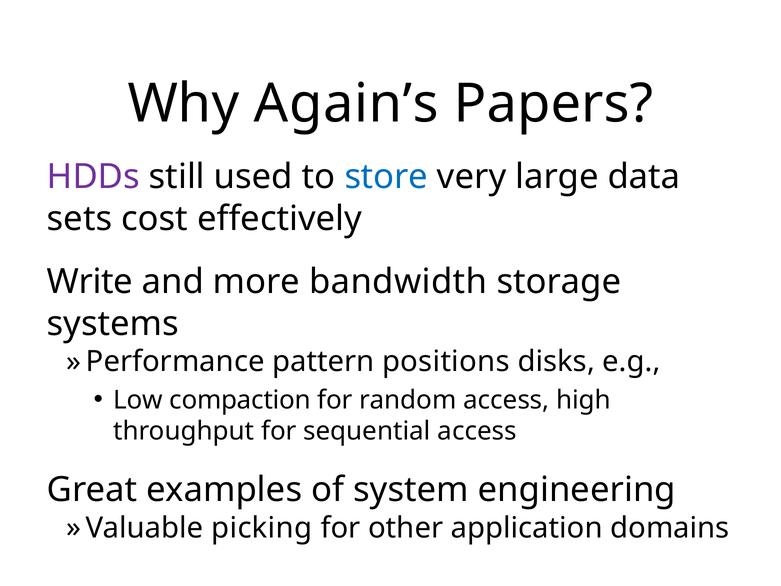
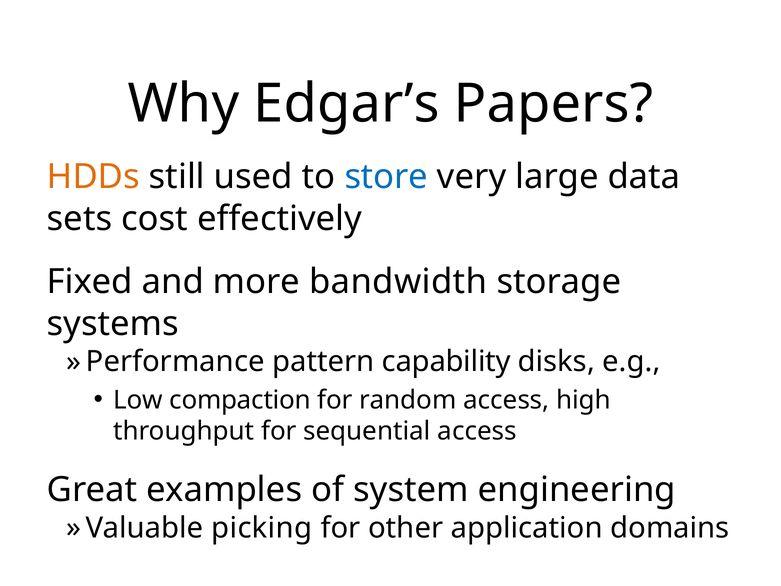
Again’s: Again’s -> Edgar’s (346, 104)
HDDs colour: purple -> orange (93, 177)
Write: Write -> Fixed (90, 282)
positions: positions -> capability (446, 362)
